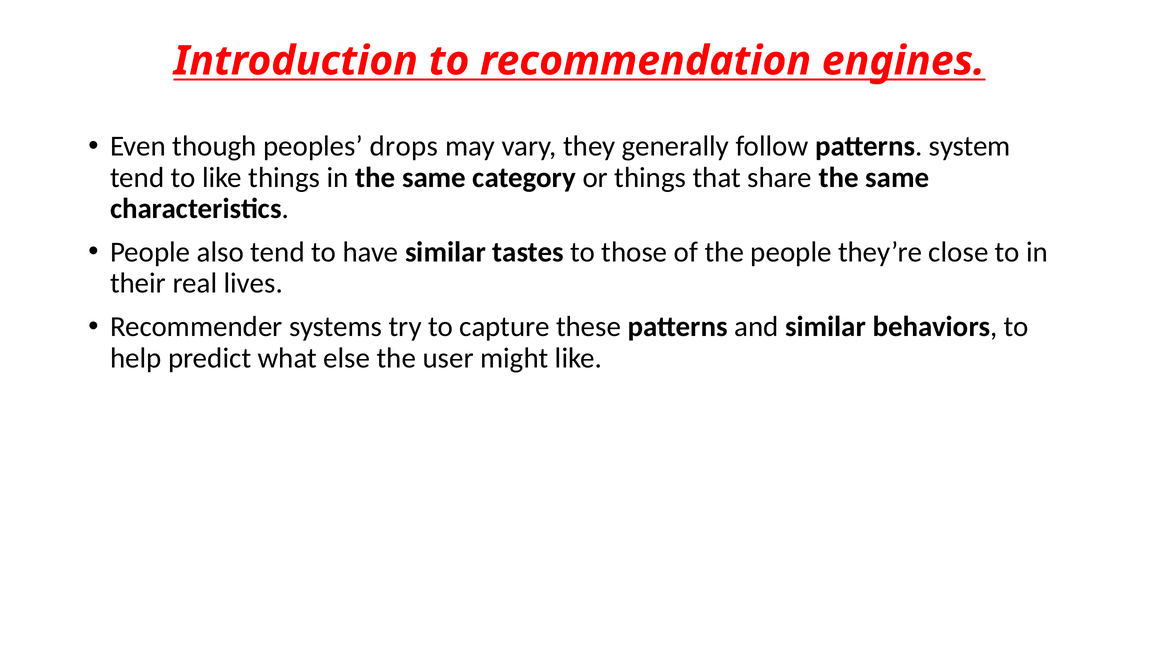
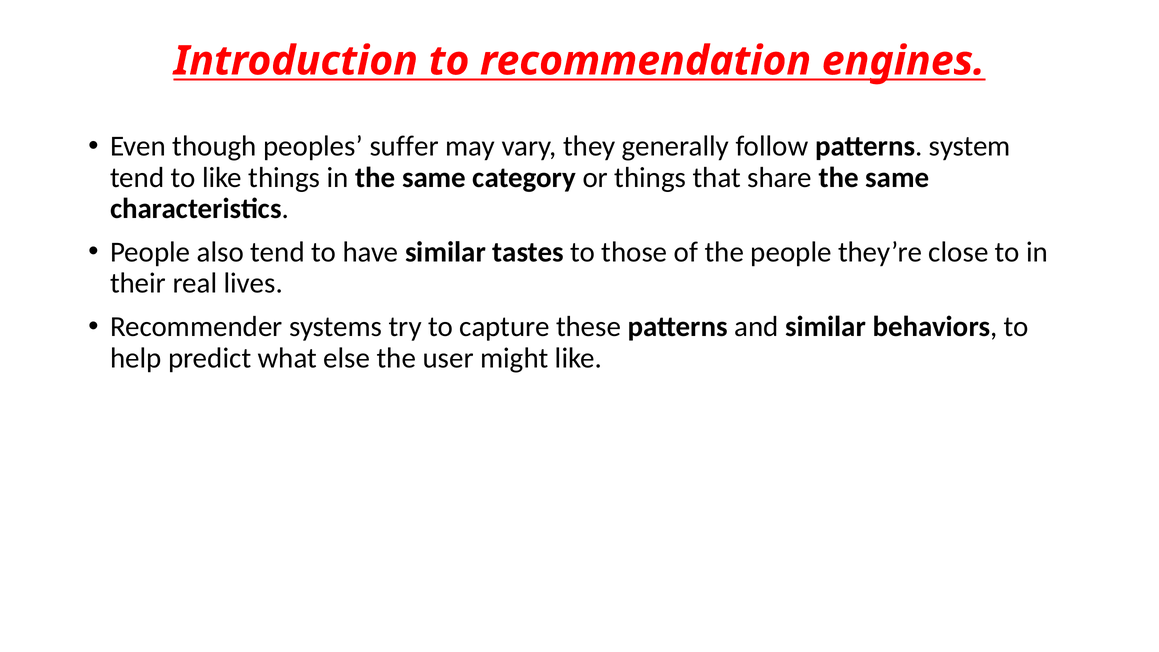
drops: drops -> suffer (404, 146)
